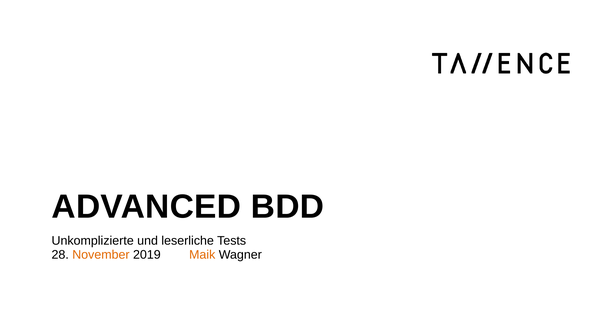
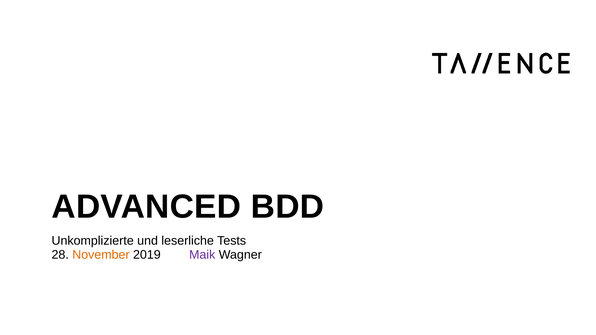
Maik colour: orange -> purple (202, 255)
